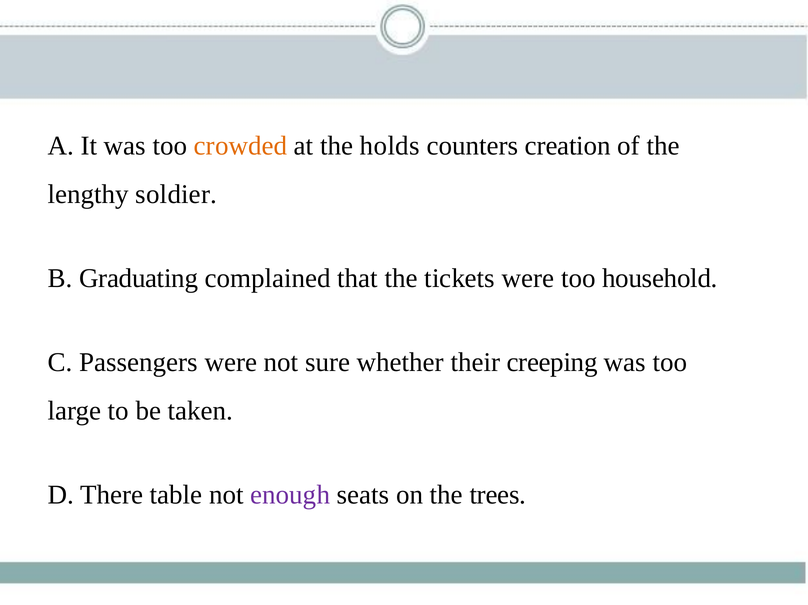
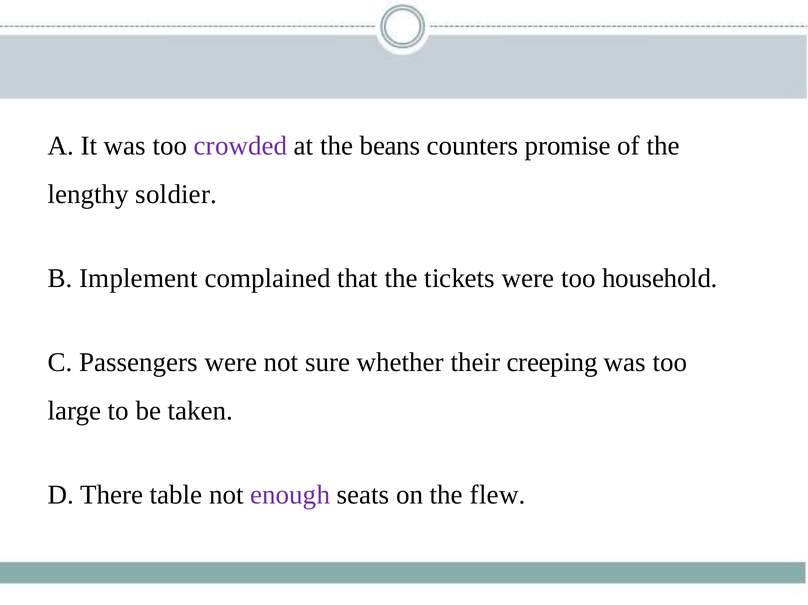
crowded colour: orange -> purple (241, 146)
holds: holds -> beans (390, 146)
creation: creation -> promise (568, 146)
Graduating: Graduating -> Implement (138, 278)
trees: trees -> flew (498, 494)
